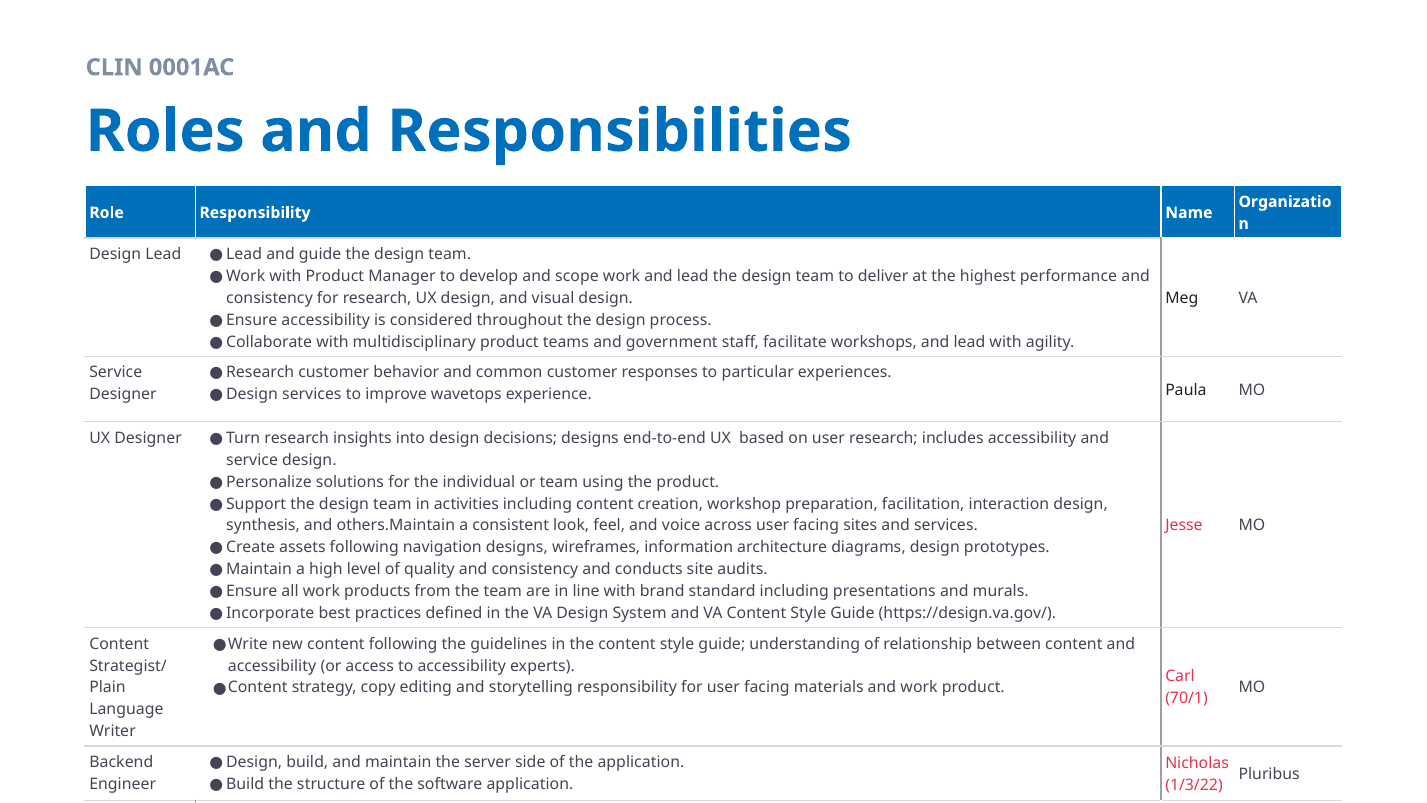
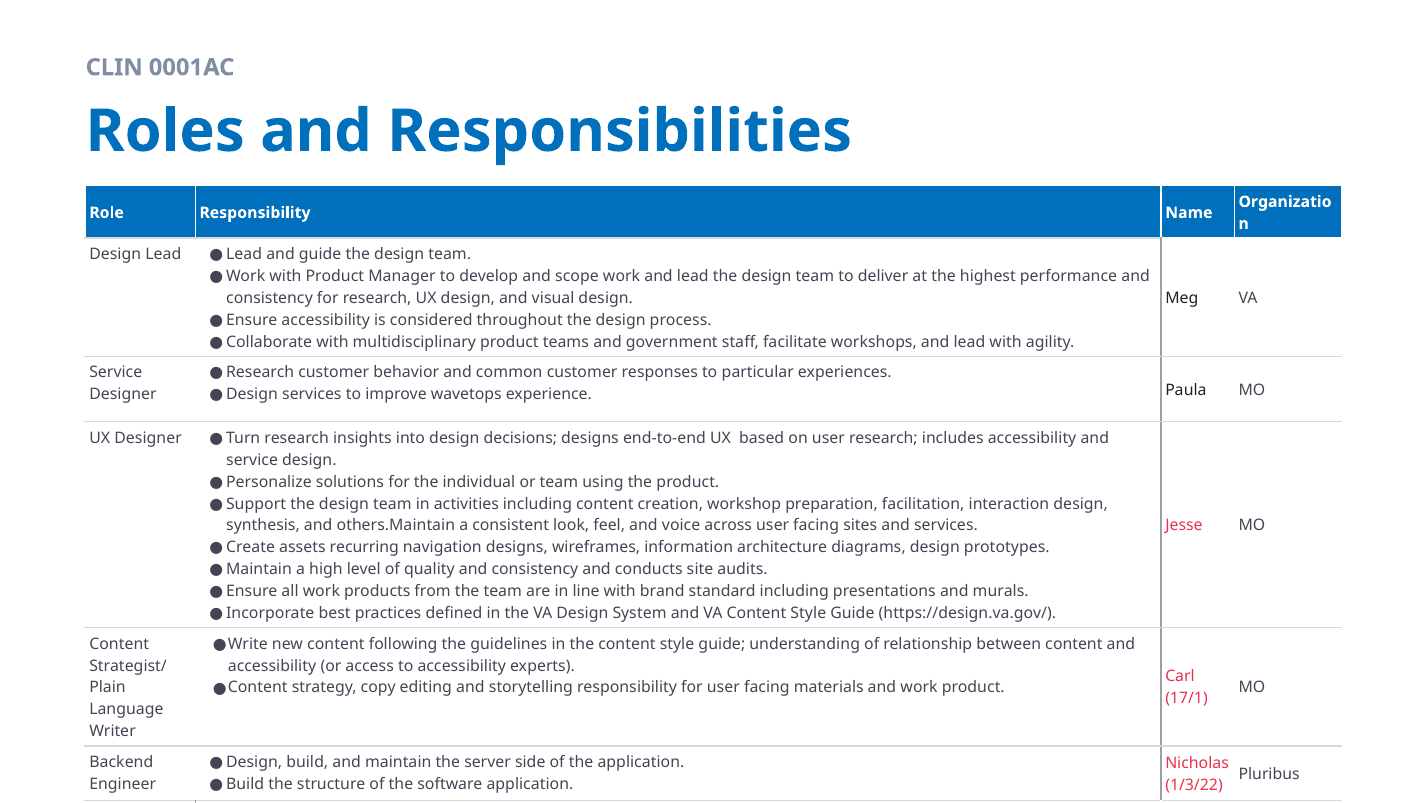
assets following: following -> recurring (364, 547)
70/1: 70/1 -> 17/1 (1187, 698)
